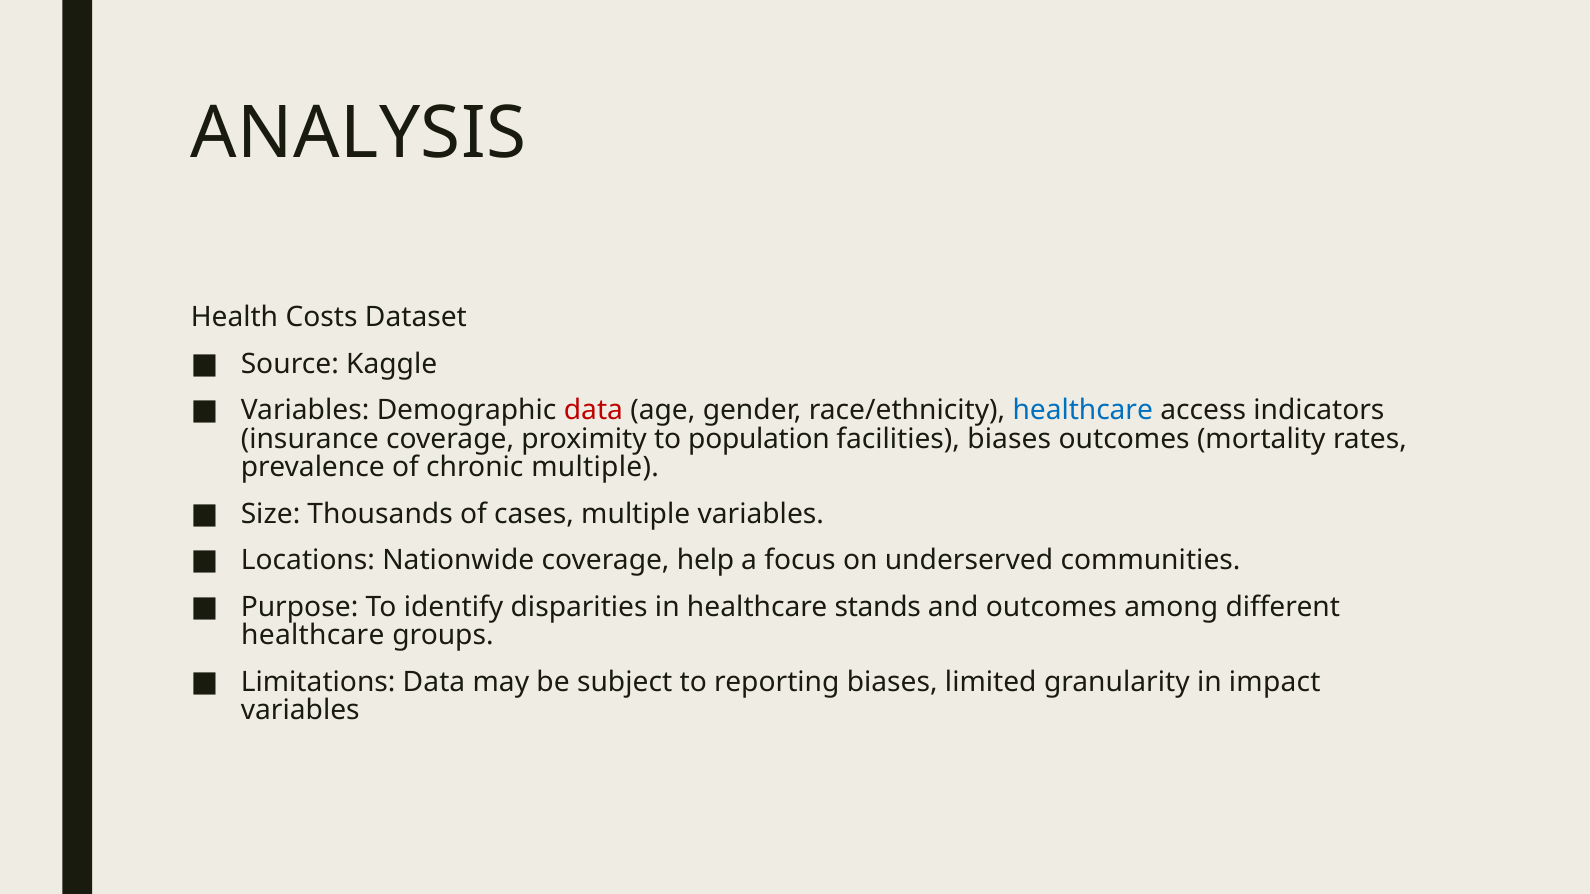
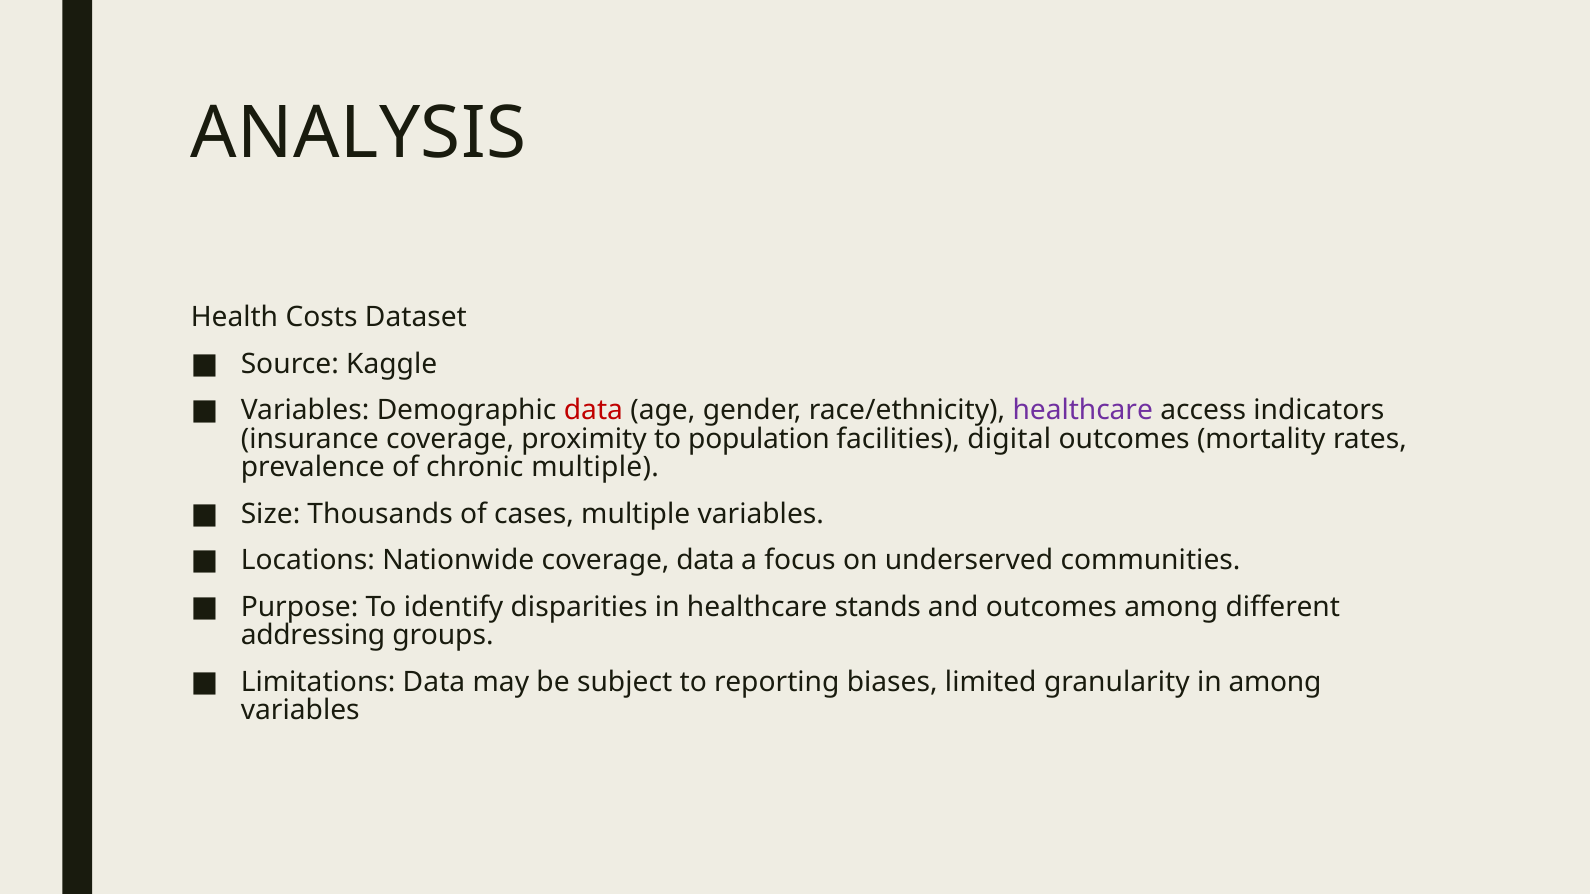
healthcare colour: blue -> purple (1083, 411)
facilities biases: biases -> digital (1009, 439)
coverage help: help -> data (706, 561)
healthcare: healthcare -> addressing (313, 636)
in impact: impact -> among (1275, 682)
